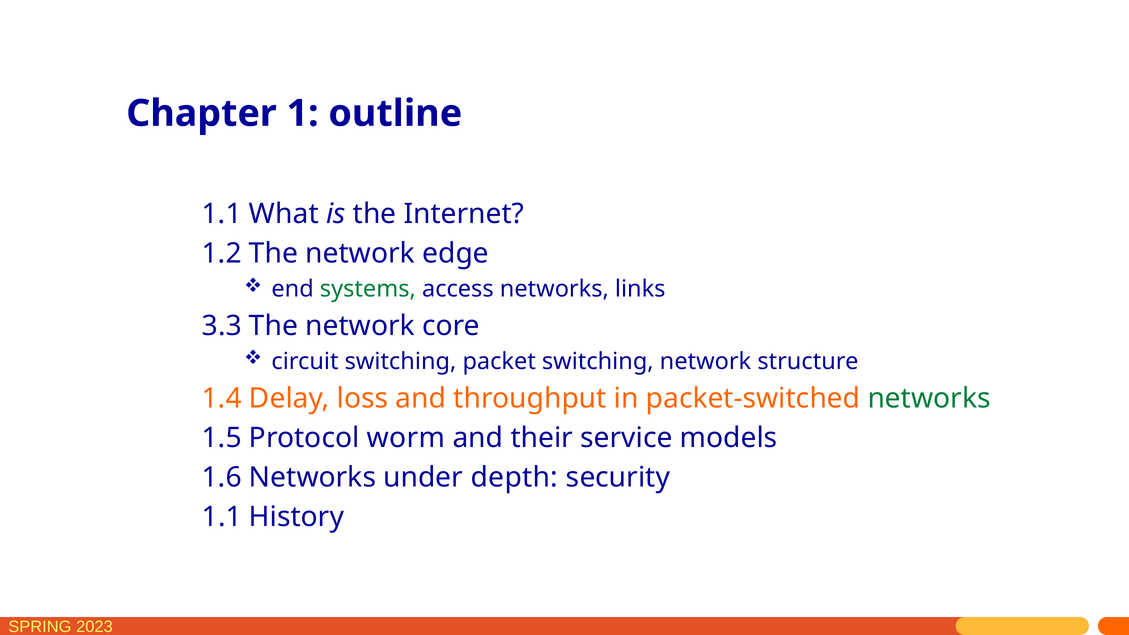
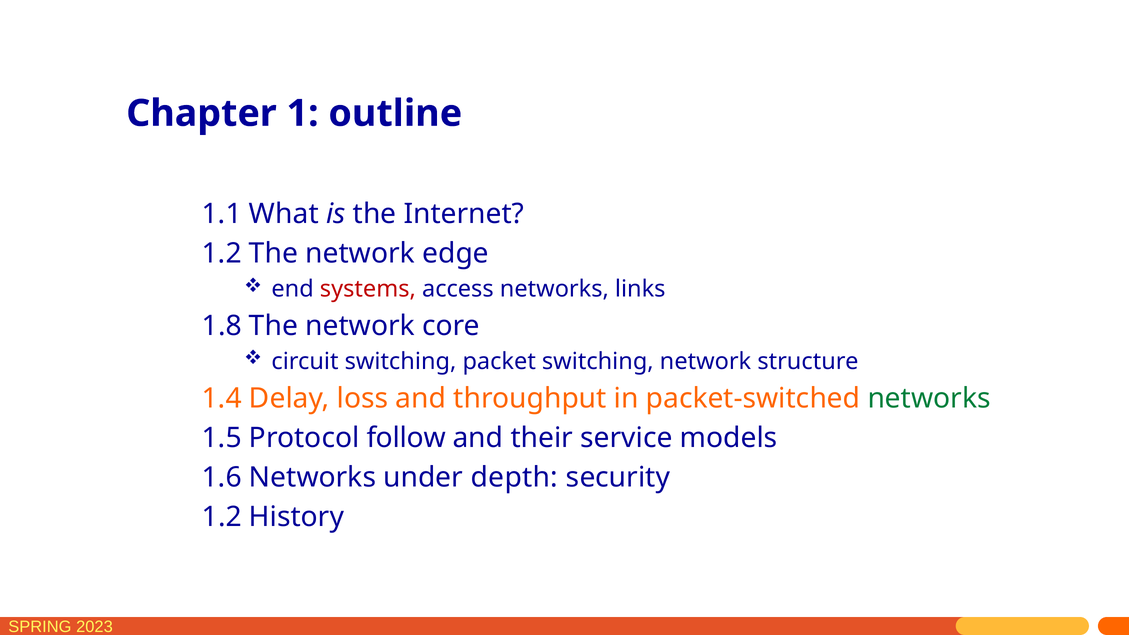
systems colour: green -> red (368, 289)
3.3: 3.3 -> 1.8 (222, 326)
worm: worm -> follow (406, 438)
1.1: 1.1 -> 1.2 (222, 517)
